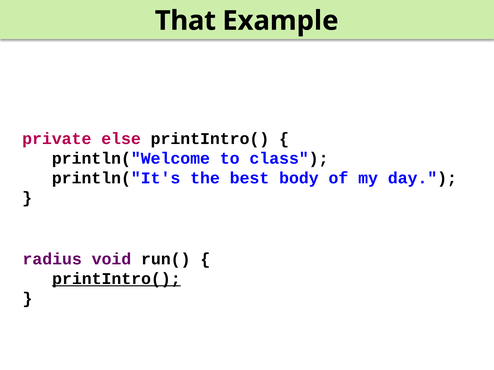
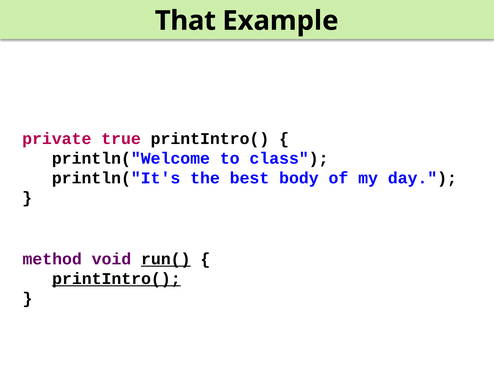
else: else -> true (121, 139)
radius: radius -> method (52, 259)
run( underline: none -> present (166, 259)
